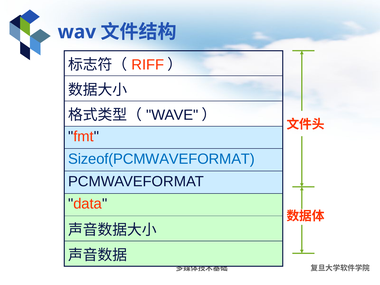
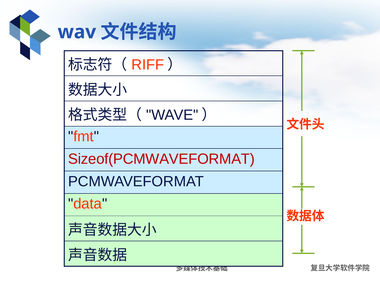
Sizeof(PCMWAVEFORMAT colour: blue -> red (161, 159)
